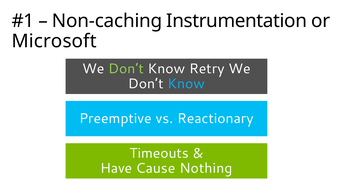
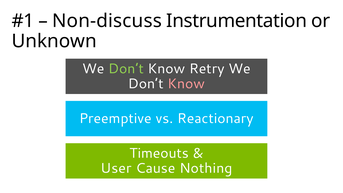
Non-caching: Non-caching -> Non-discuss (107, 21)
Microsoft: Microsoft -> Unknown (54, 41)
Know colour: light blue -> pink (186, 84)
Have: Have -> User (116, 168)
